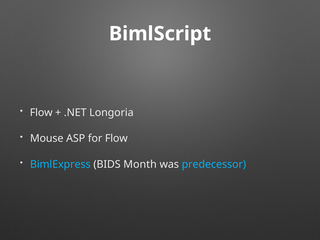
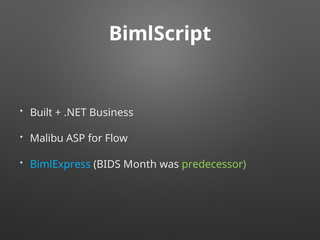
Flow: Flow -> Built (41, 113)
Longoria: Longoria -> Business (111, 113)
Mouse: Mouse -> Malibu (47, 138)
predecessor colour: light blue -> light green (214, 164)
